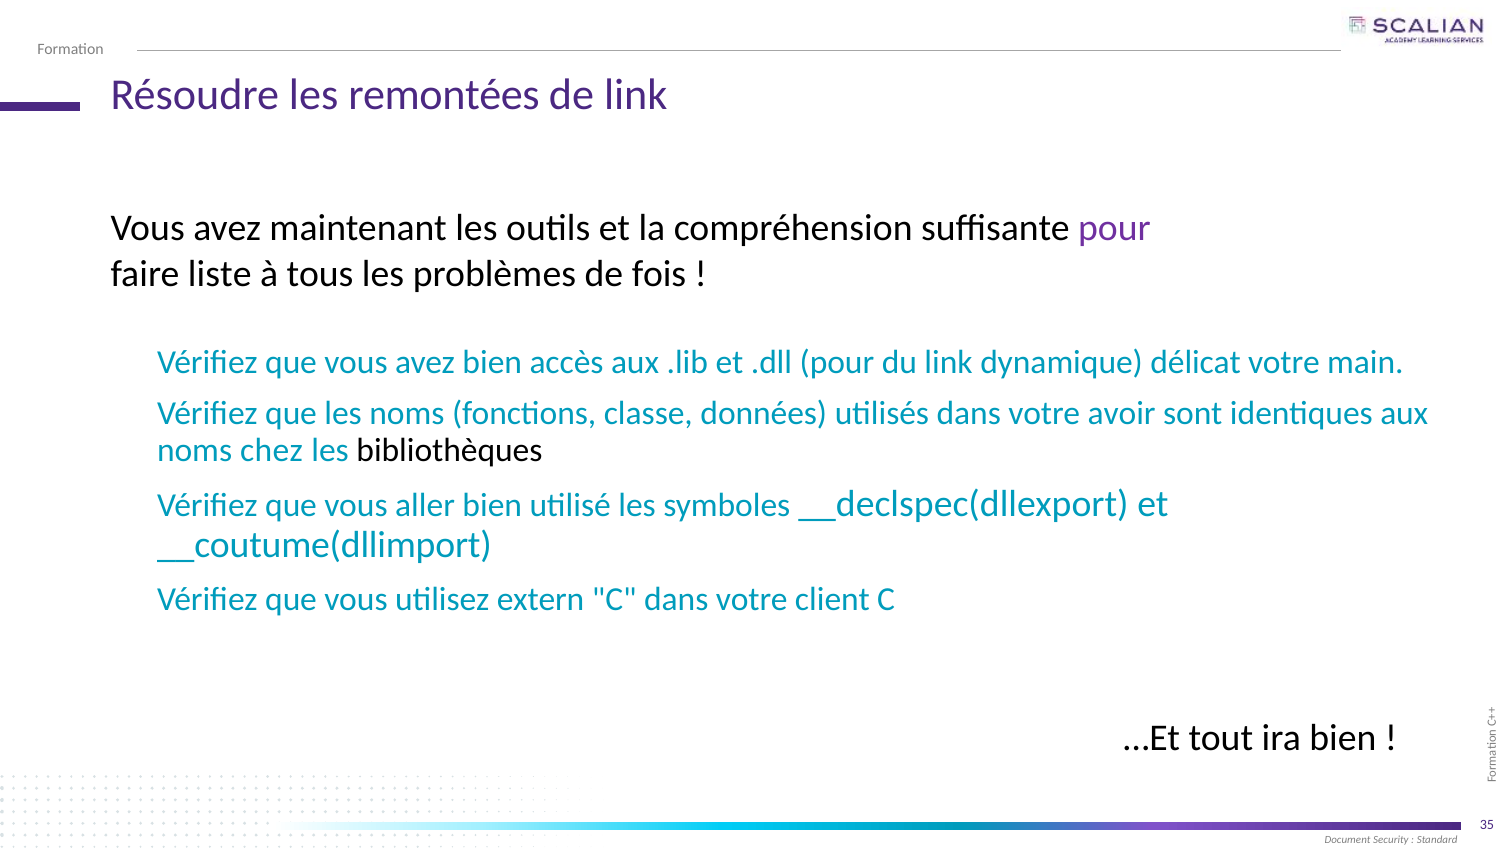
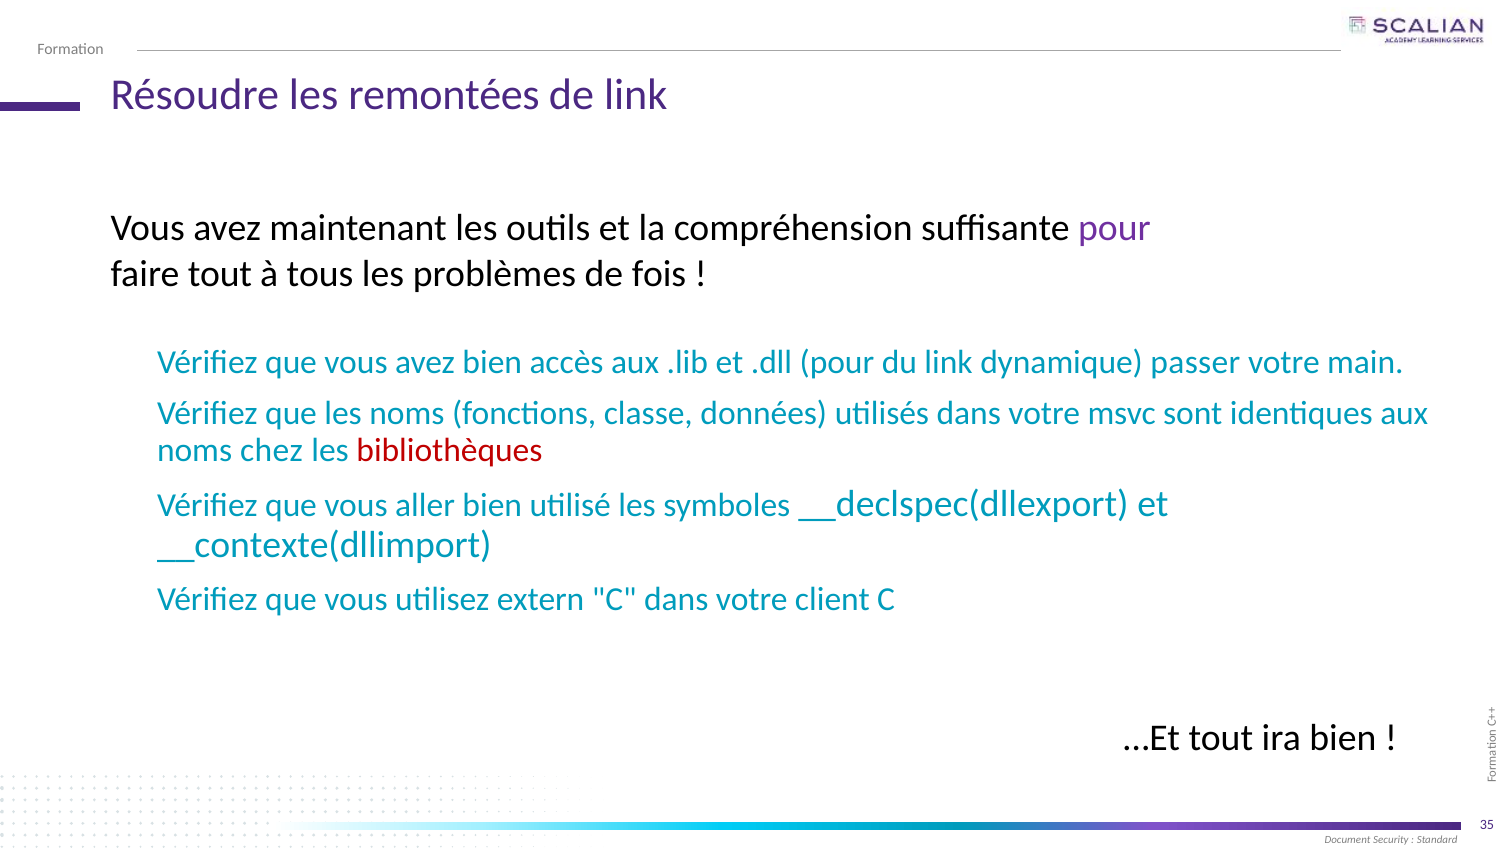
faire liste: liste -> tout (220, 274)
délicat: délicat -> passer (1195, 362)
avoir: avoir -> msvc (1122, 414)
bibliothèques colour: black -> red (449, 450)
__coutume(dllimport: __coutume(dllimport -> __contexte(dllimport (324, 545)
